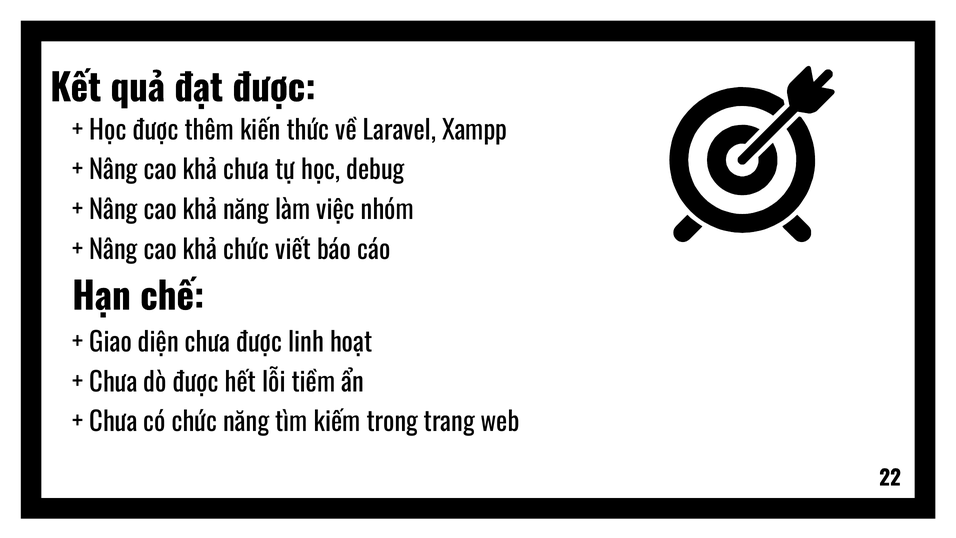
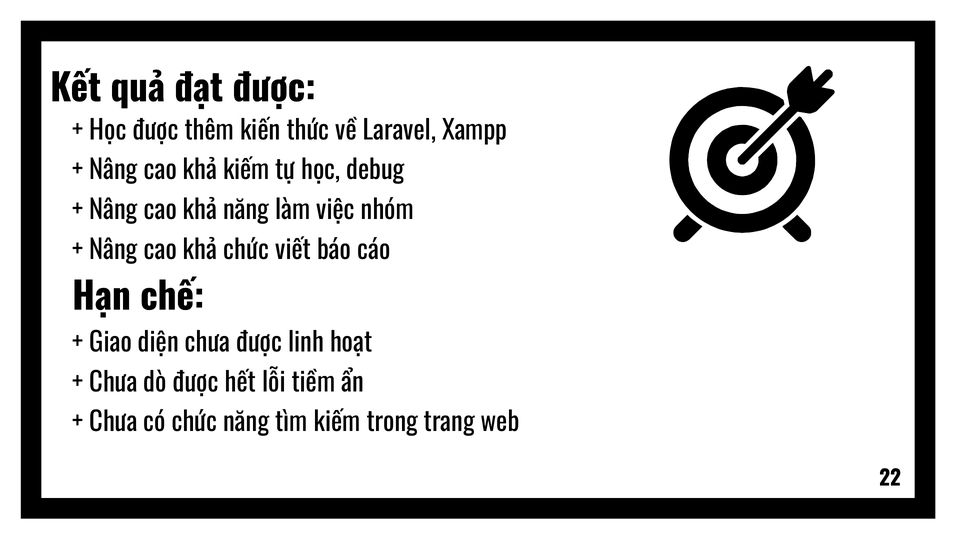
khả chưa: chưa -> kiếm (246, 171)
